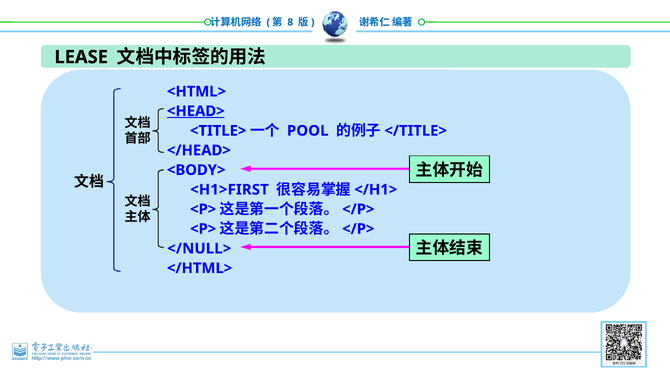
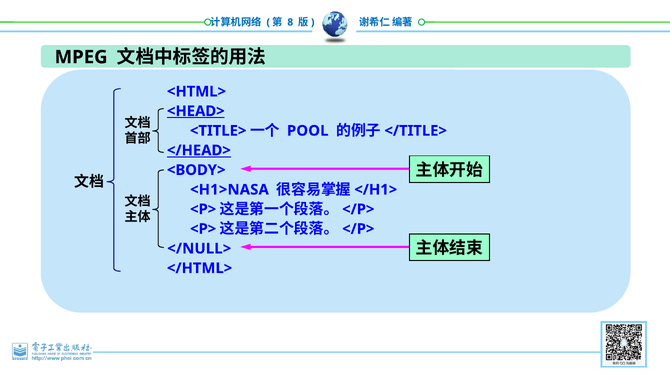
LEASE: LEASE -> MPEG (81, 57)
</HEAD> underline: none -> present (199, 150)
<H1>FIRST: <H1>FIRST -> <H1>NASA (229, 190)
